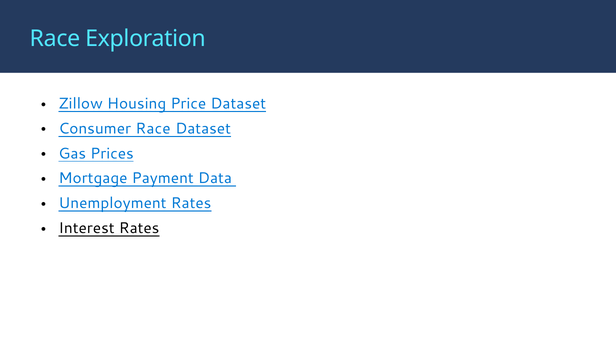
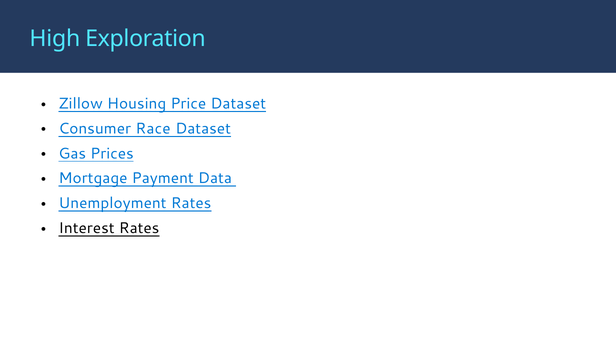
Race: Race -> High (55, 39)
